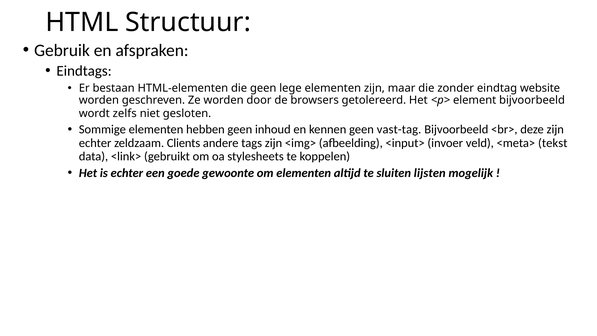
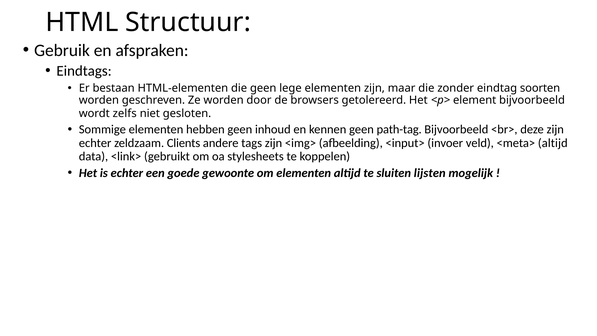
website: website -> soorten (540, 88)
vast-tag: vast-tag -> path-tag (399, 129)
<meta> tekst: tekst -> altijd (553, 143)
